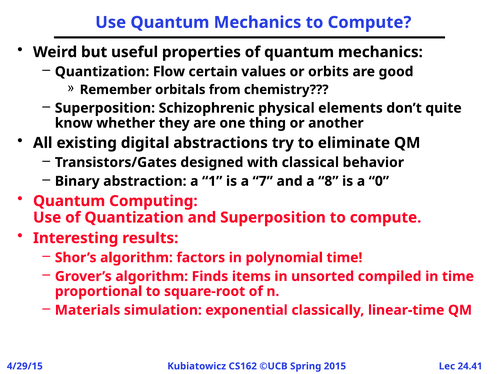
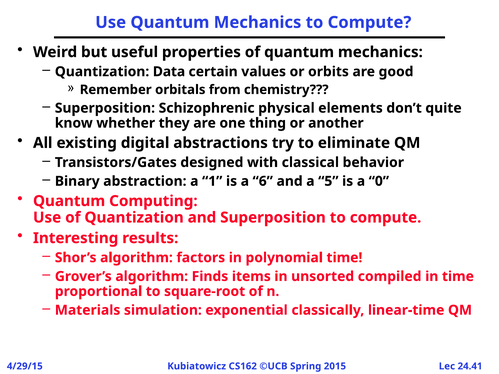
Flow: Flow -> Data (169, 72)
7: 7 -> 6 (263, 181)
8: 8 -> 5 (328, 181)
